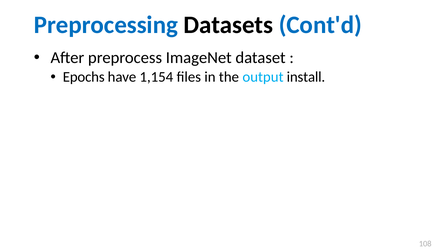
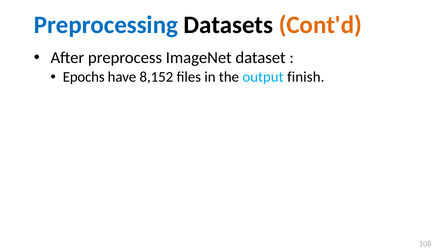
Cont'd colour: blue -> orange (320, 25)
1,154: 1,154 -> 8,152 (156, 77)
install: install -> finish (306, 77)
